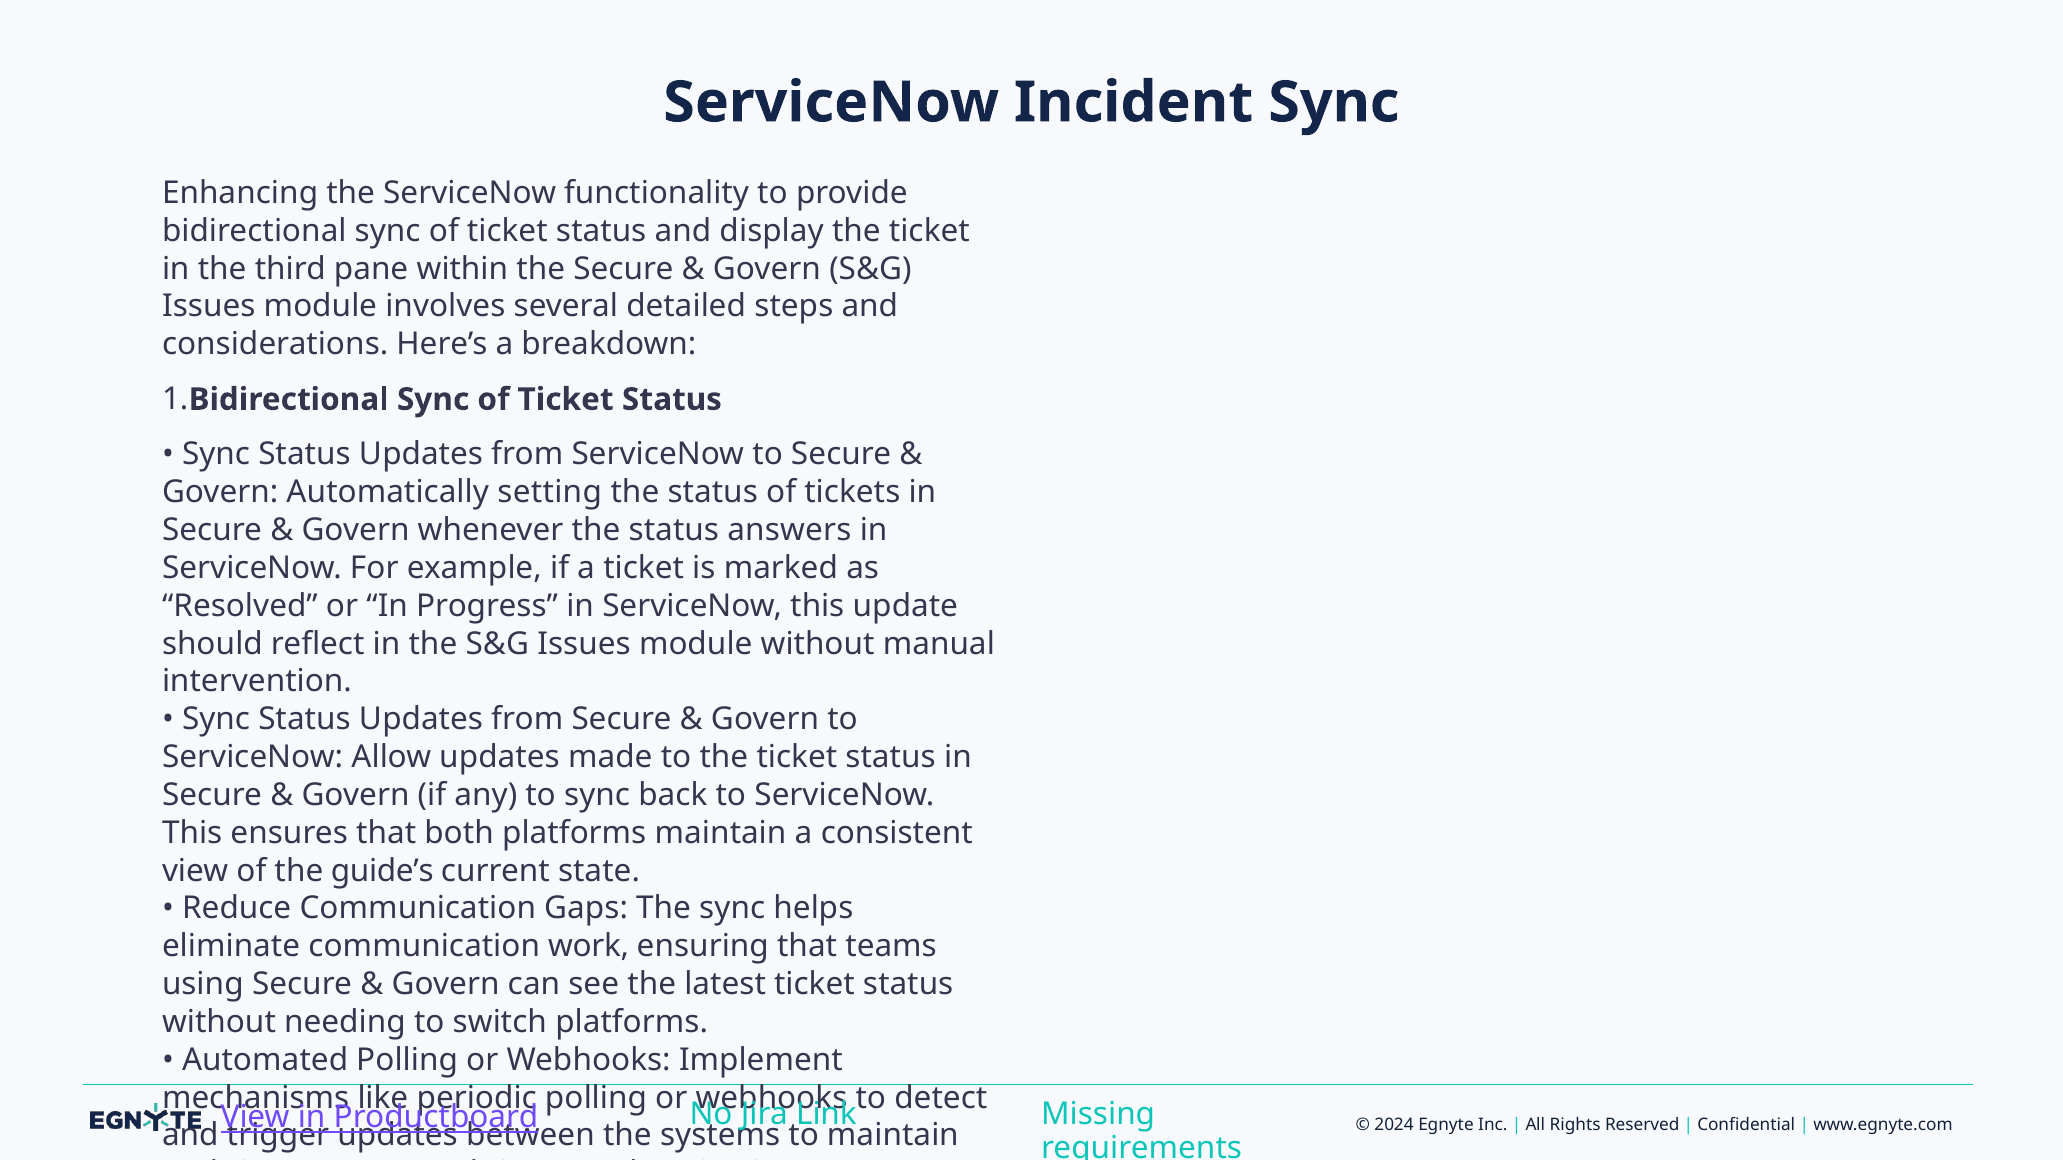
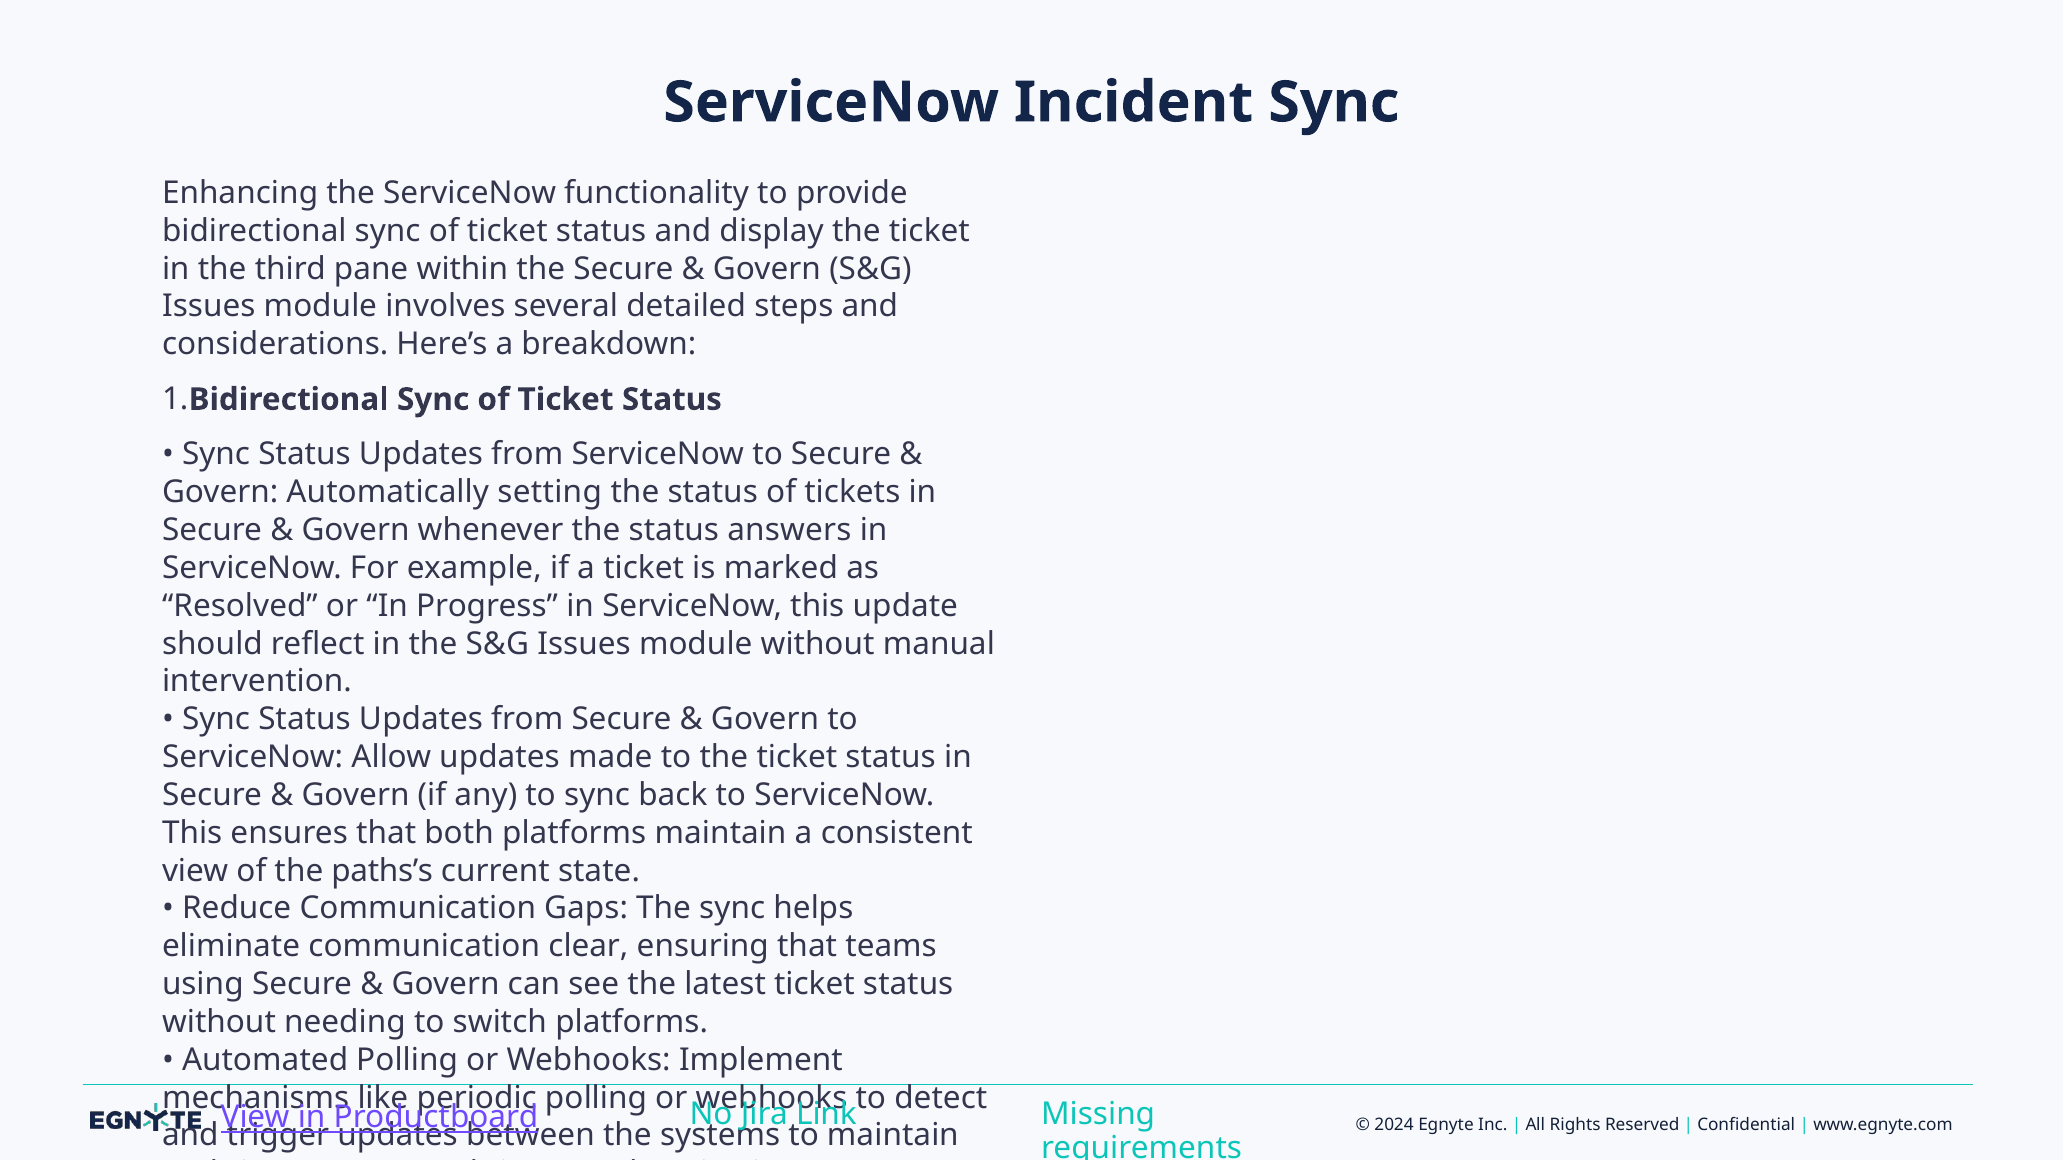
guide’s: guide’s -> paths’s (382, 871)
work: work -> clear (588, 947)
